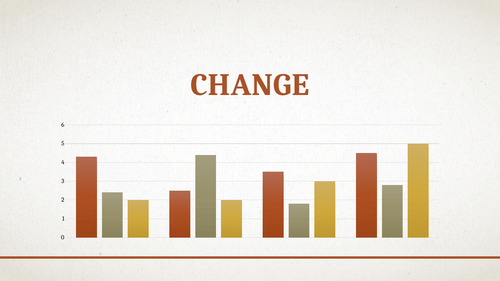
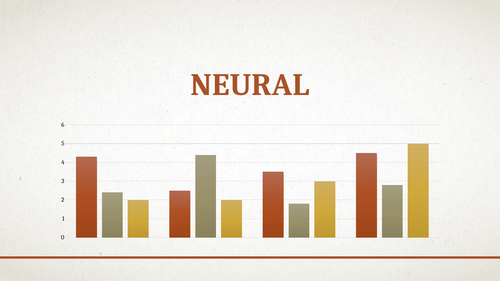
CHANGE: CHANGE -> NEURAL (250, 85)
